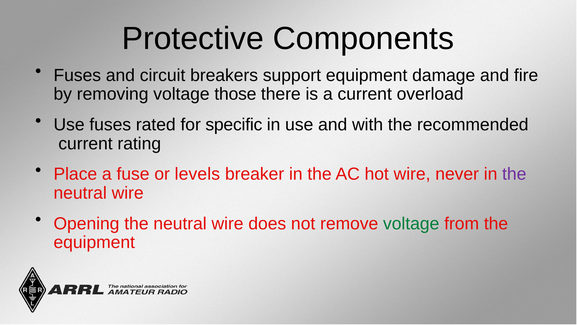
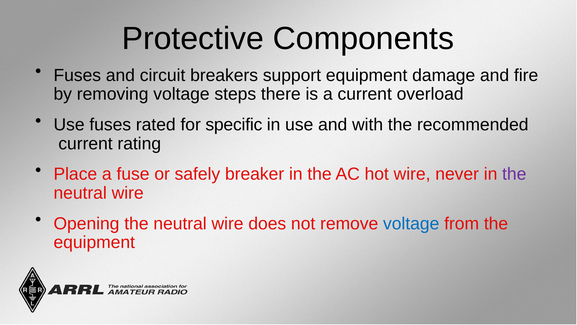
those: those -> steps (235, 94)
levels: levels -> safely (197, 174)
voltage colour: green -> blue (411, 223)
